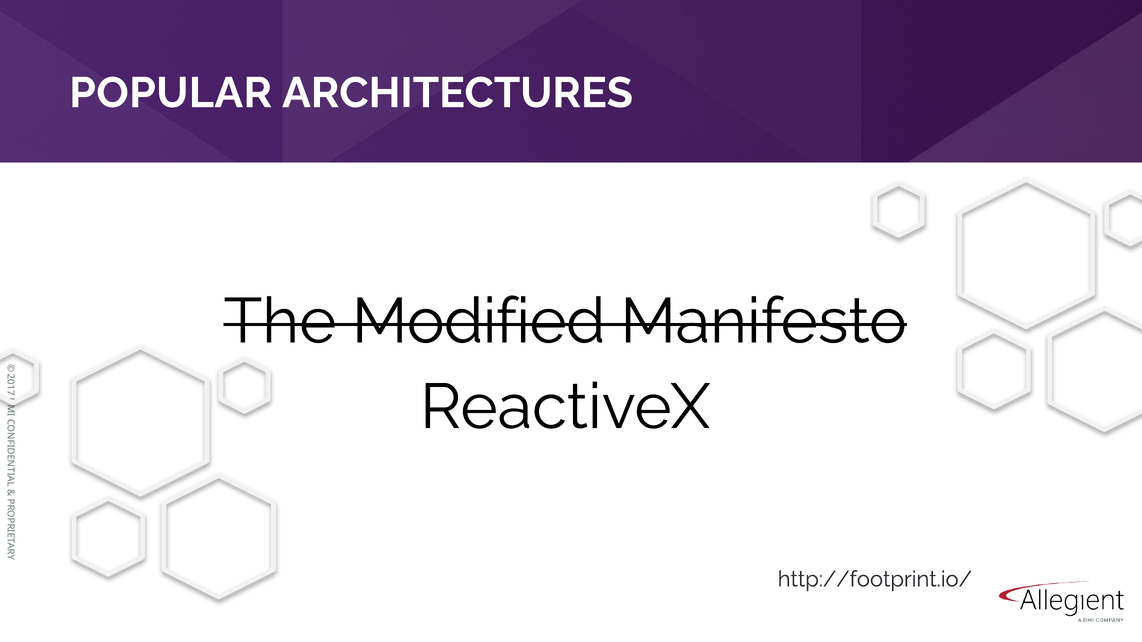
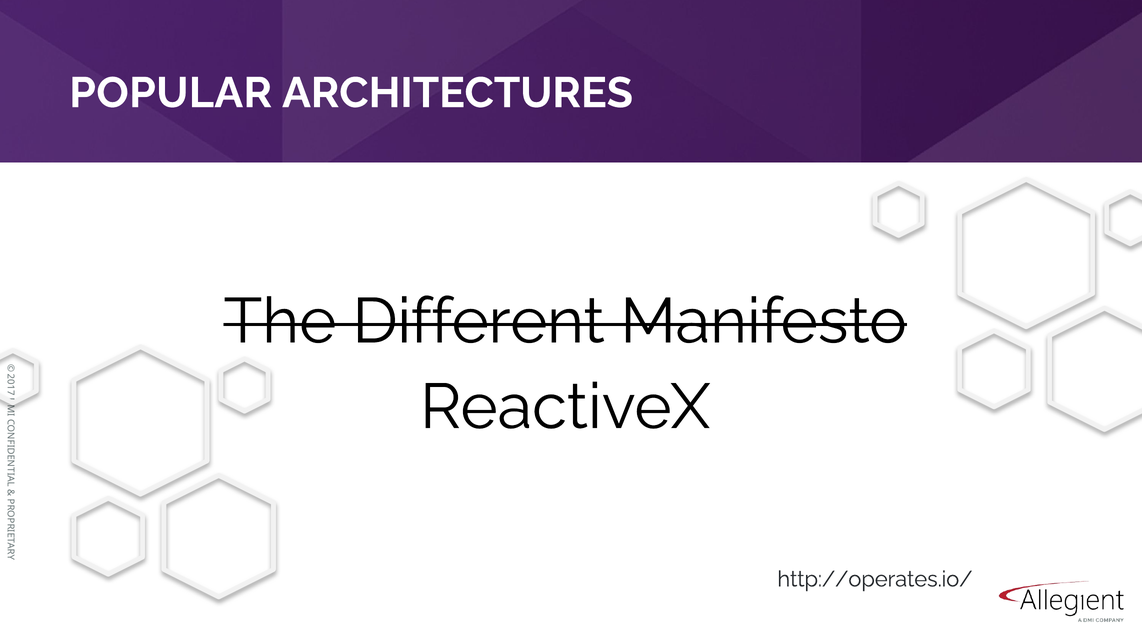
Modified: Modified -> Different (479, 322)
http://footprint.io/: http://footprint.io/ -> http://operates.io/ (875, 579)
